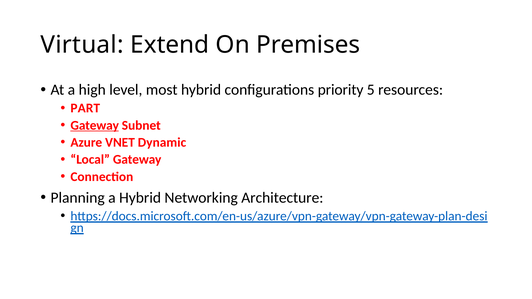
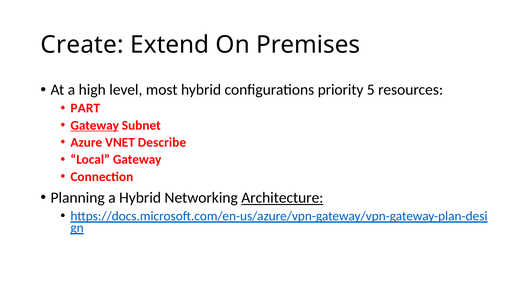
Virtual: Virtual -> Create (82, 45)
Dynamic: Dynamic -> Describe (162, 143)
Architecture underline: none -> present (282, 198)
